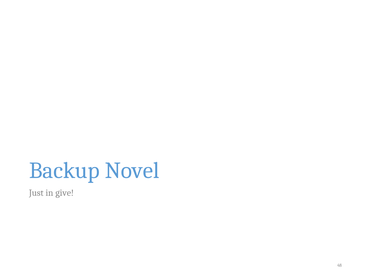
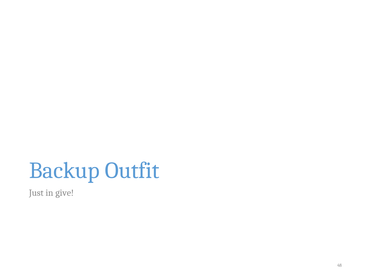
Novel: Novel -> Outfit (132, 171)
